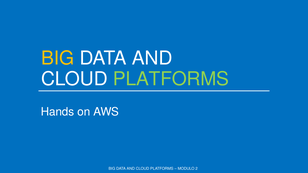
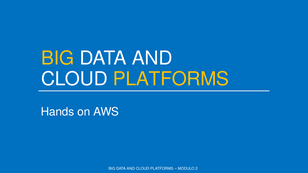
PLATFORMS colour: light green -> yellow (171, 79)
